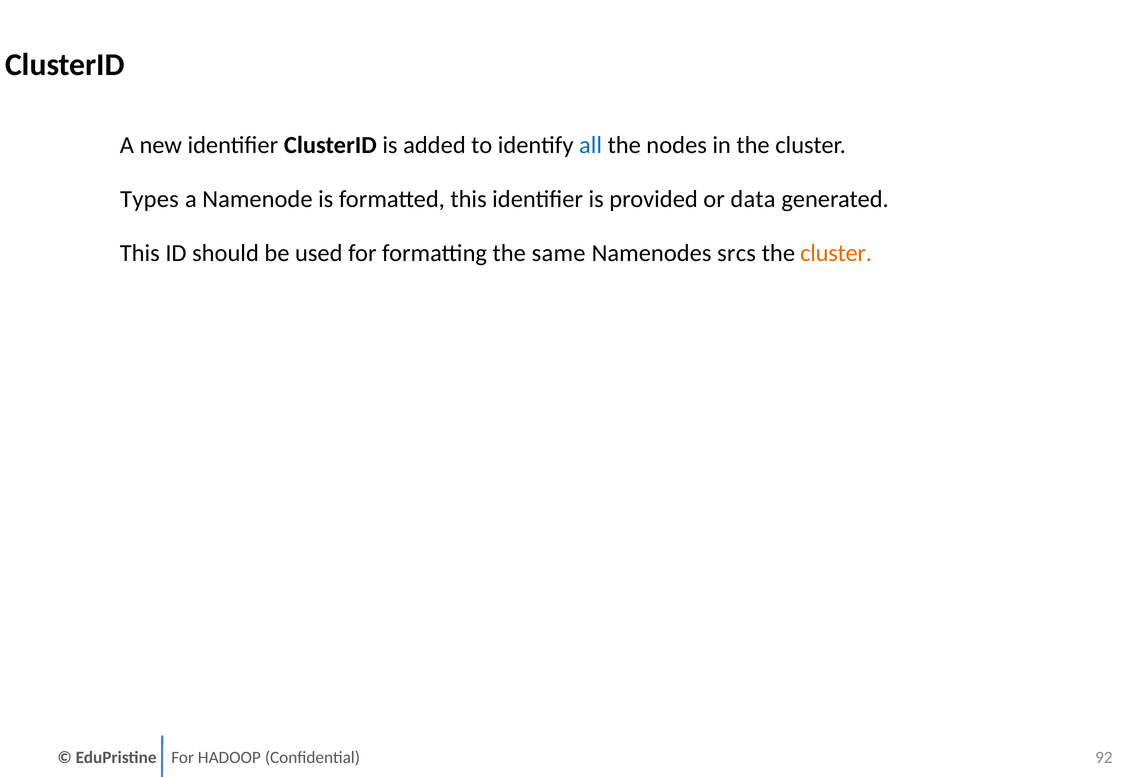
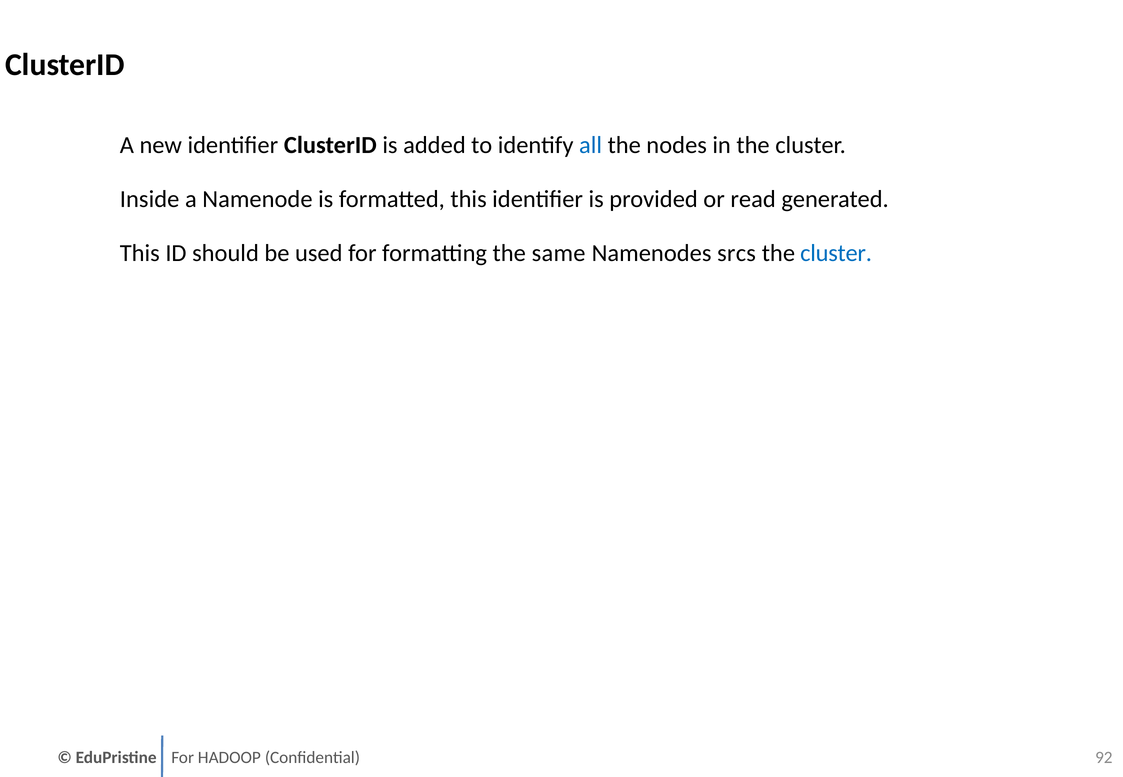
Types: Types -> Inside (150, 199)
data: data -> read (753, 199)
cluster colour: orange -> blue (836, 253)
